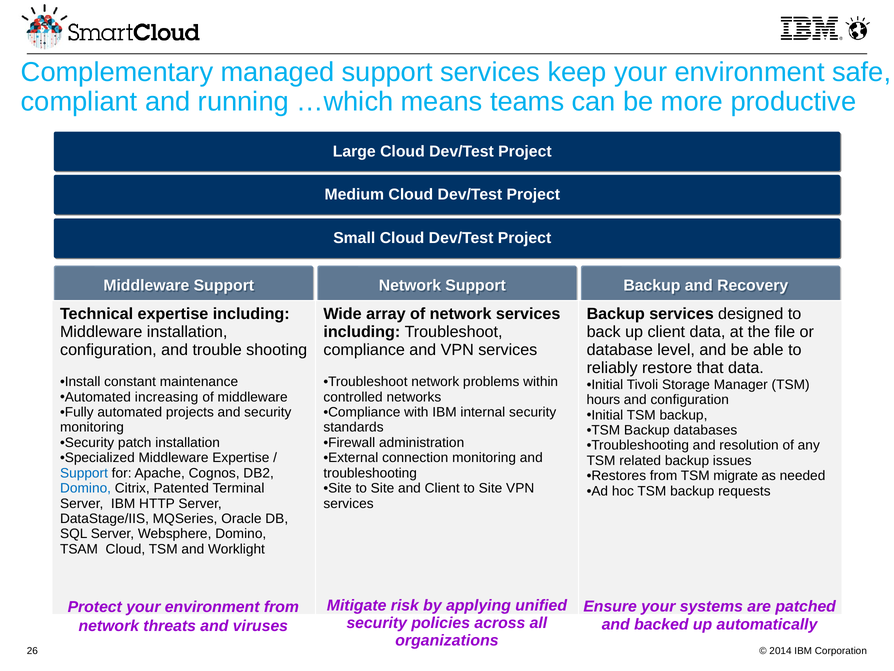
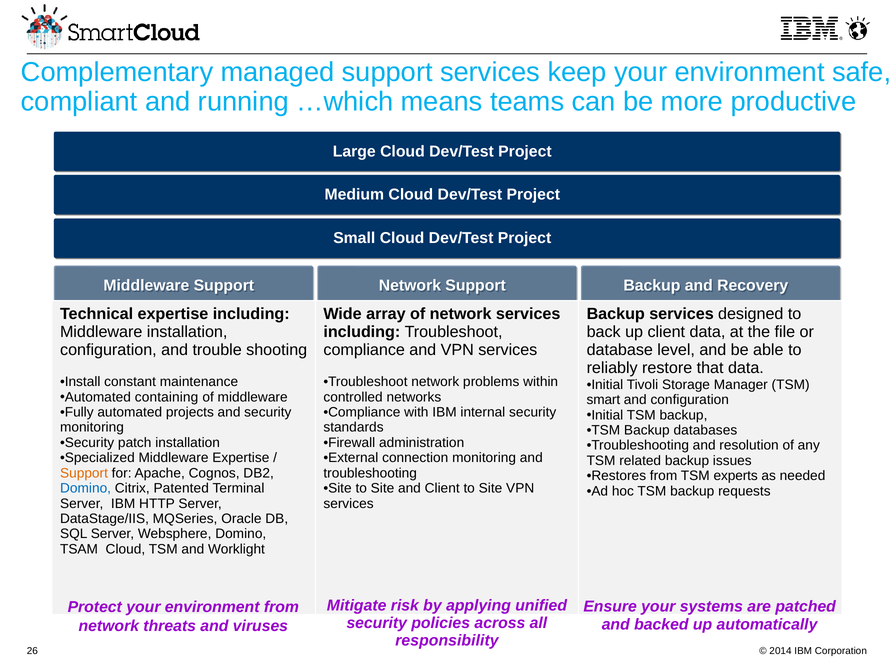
increasing: increasing -> containing (167, 397)
hours: hours -> smart (603, 400)
Support colour: blue -> orange (84, 473)
migrate: migrate -> experts (736, 476)
organizations: organizations -> responsibility (447, 640)
